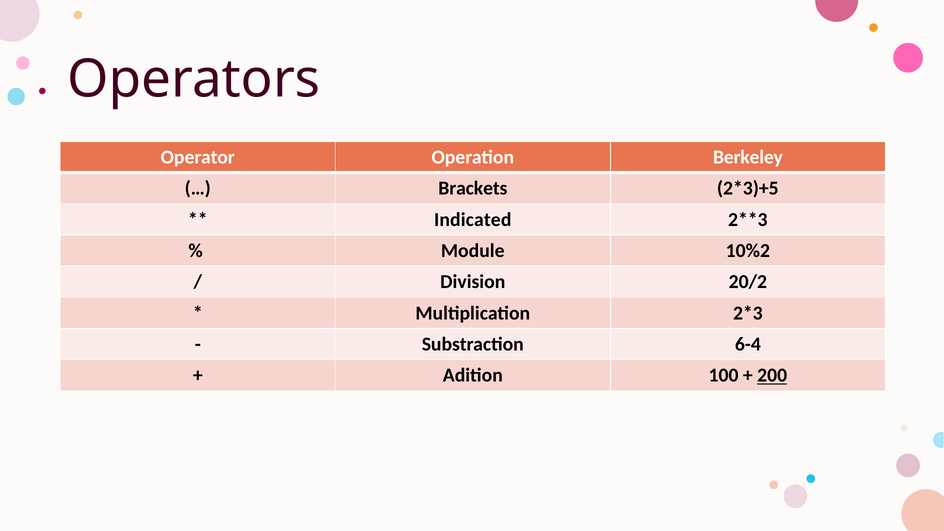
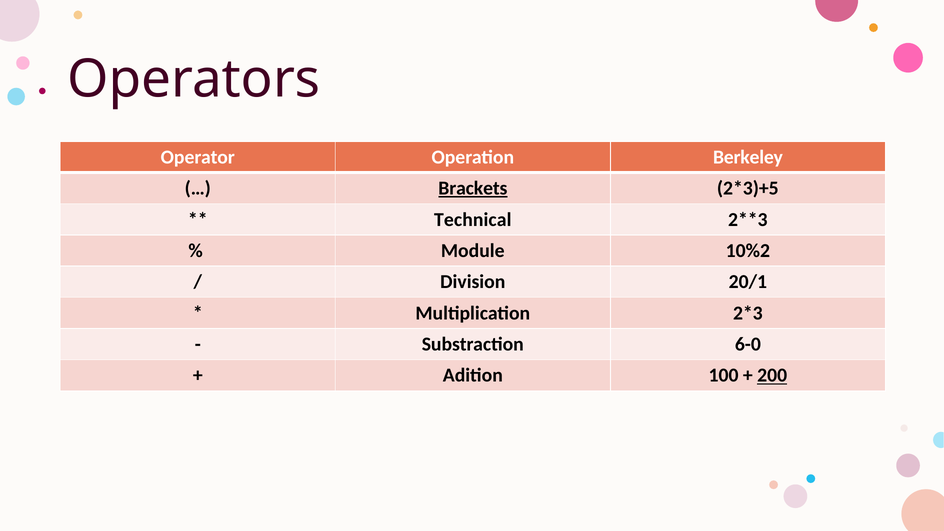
Brackets underline: none -> present (473, 188)
Indicated: Indicated -> Technical (473, 220)
20/2: 20/2 -> 20/1 (748, 282)
6-4: 6-4 -> 6-0 (748, 344)
